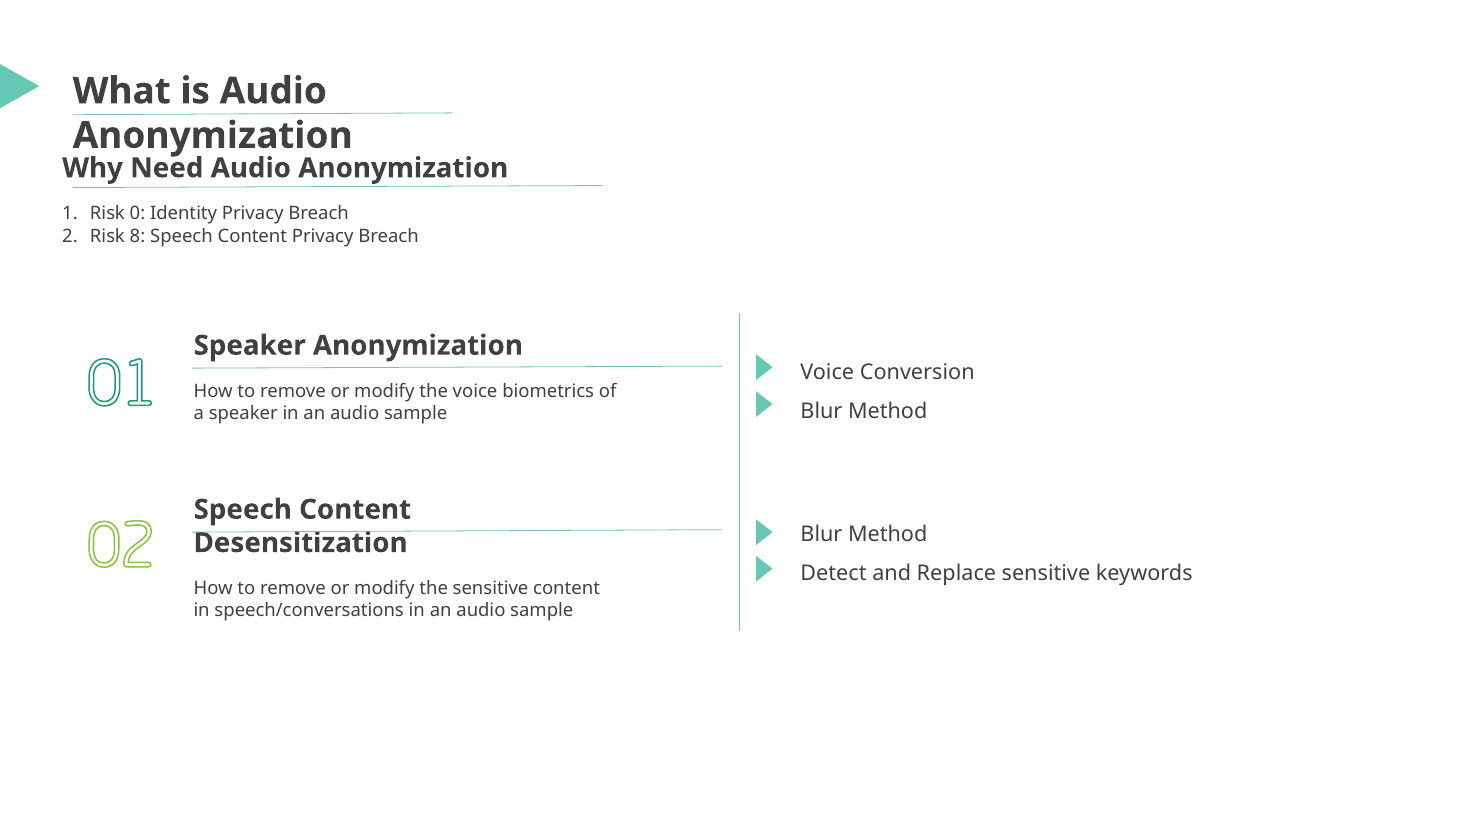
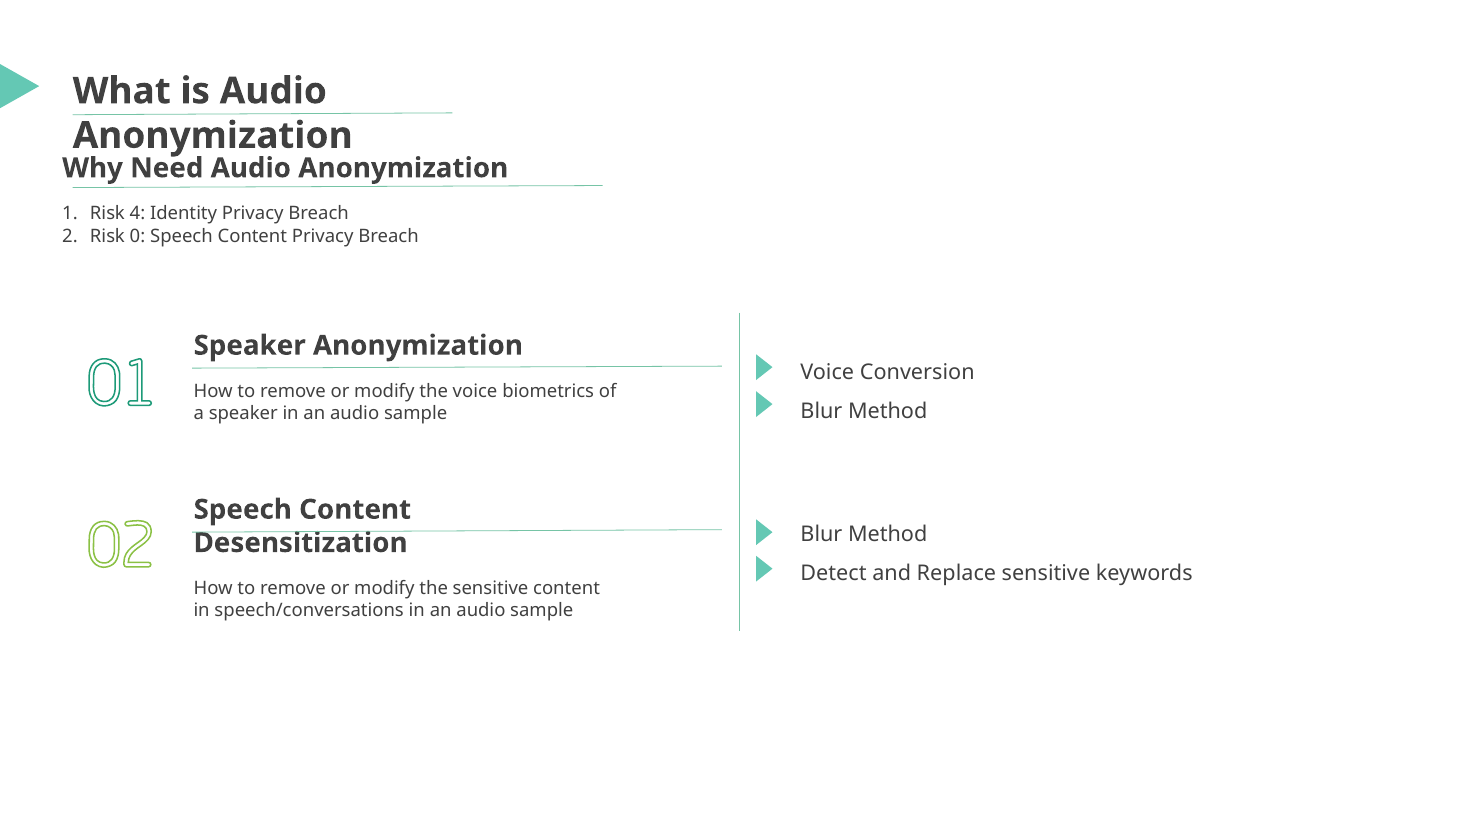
0: 0 -> 4 (137, 214)
8: 8 -> 0 (137, 236)
